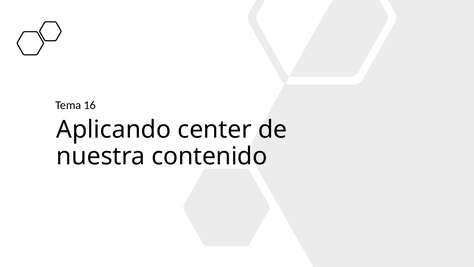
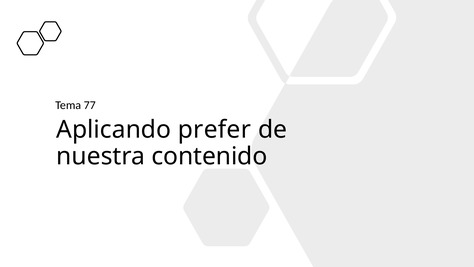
16: 16 -> 77 (90, 105)
center: center -> prefer (214, 129)
